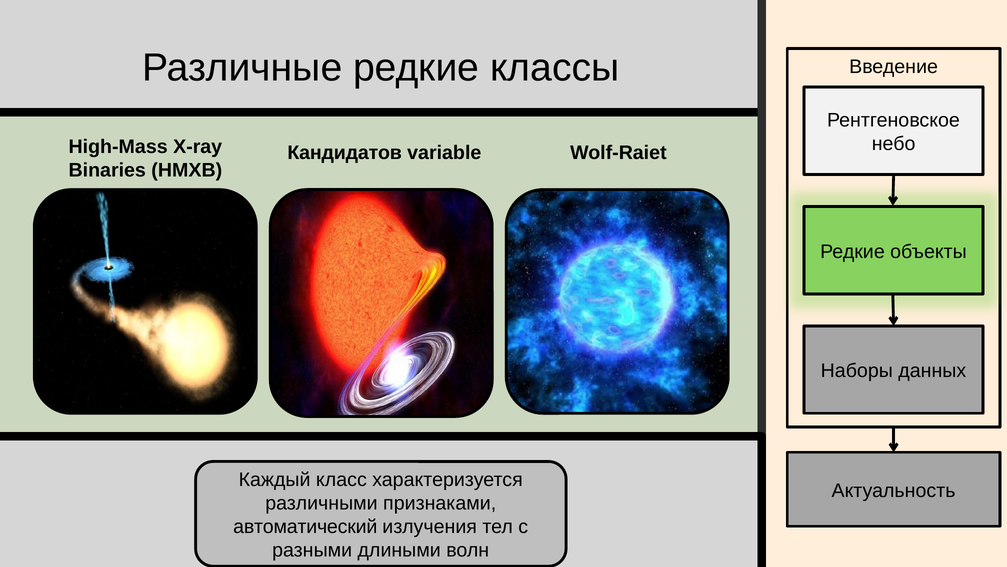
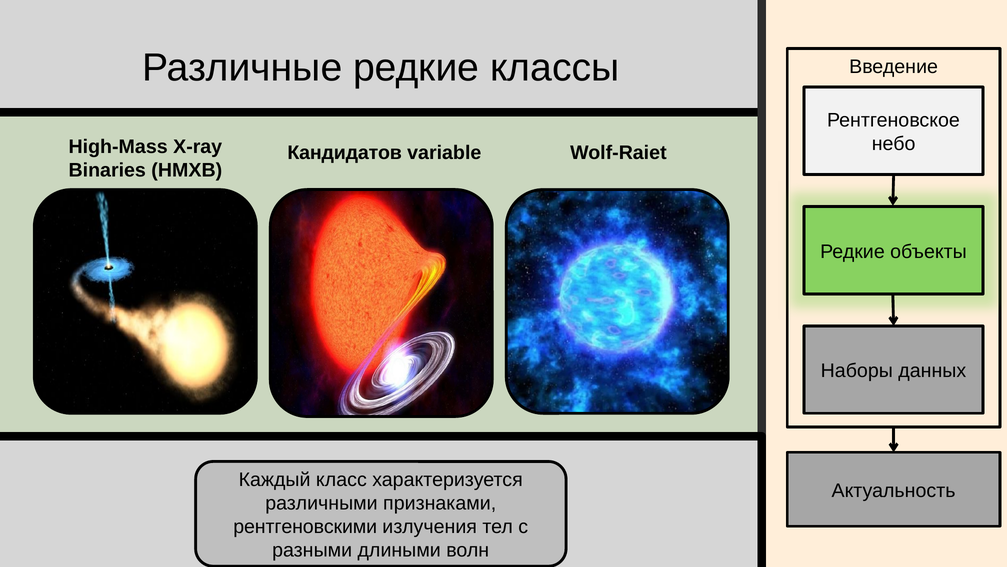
автоматический: автоматический -> рентгеновскими (305, 526)
